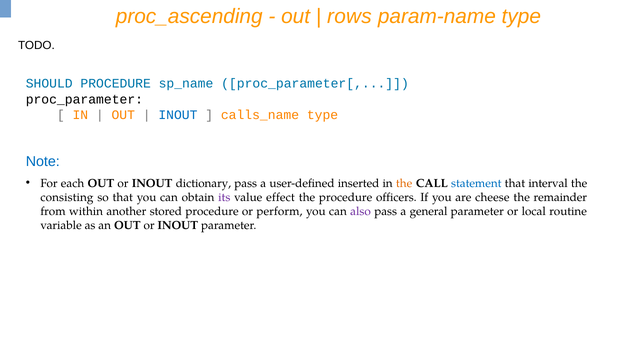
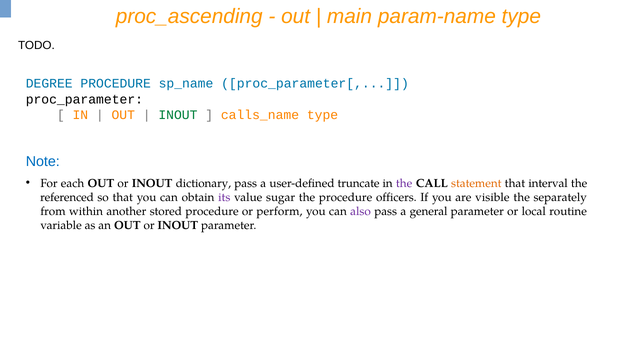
rows: rows -> main (349, 16)
SHOULD: SHOULD -> DEGREE (49, 84)
INOUT colour: blue -> green (178, 115)
inserted: inserted -> truncate (359, 183)
the colour: orange -> purple (404, 183)
statement colour: blue -> orange (476, 183)
consisting: consisting -> referenced (67, 197)
effect: effect -> sugar (281, 197)
cheese: cheese -> visible (492, 197)
remainder: remainder -> separately (560, 197)
